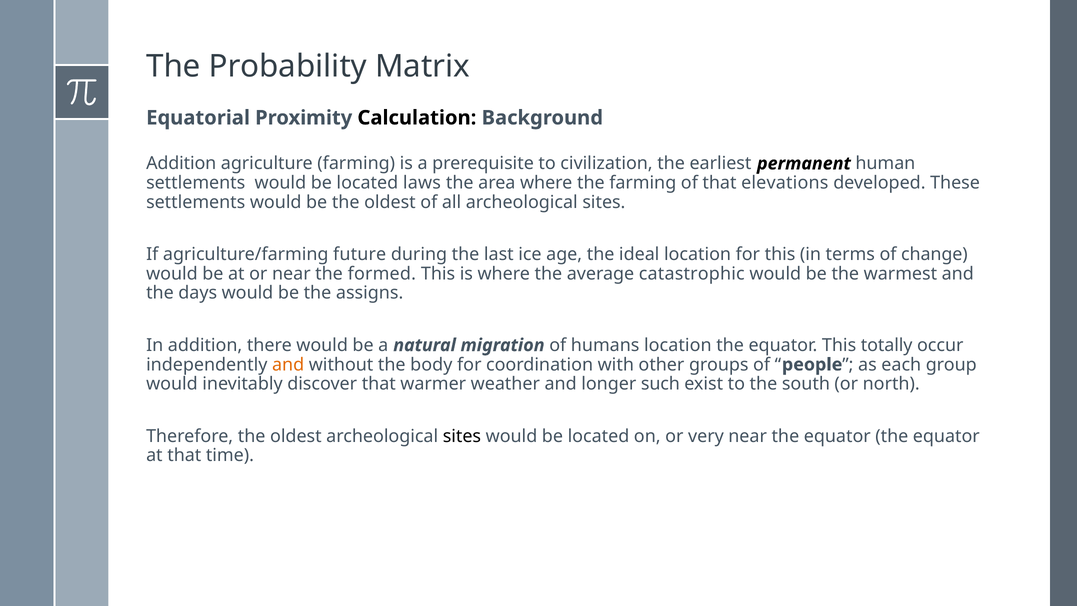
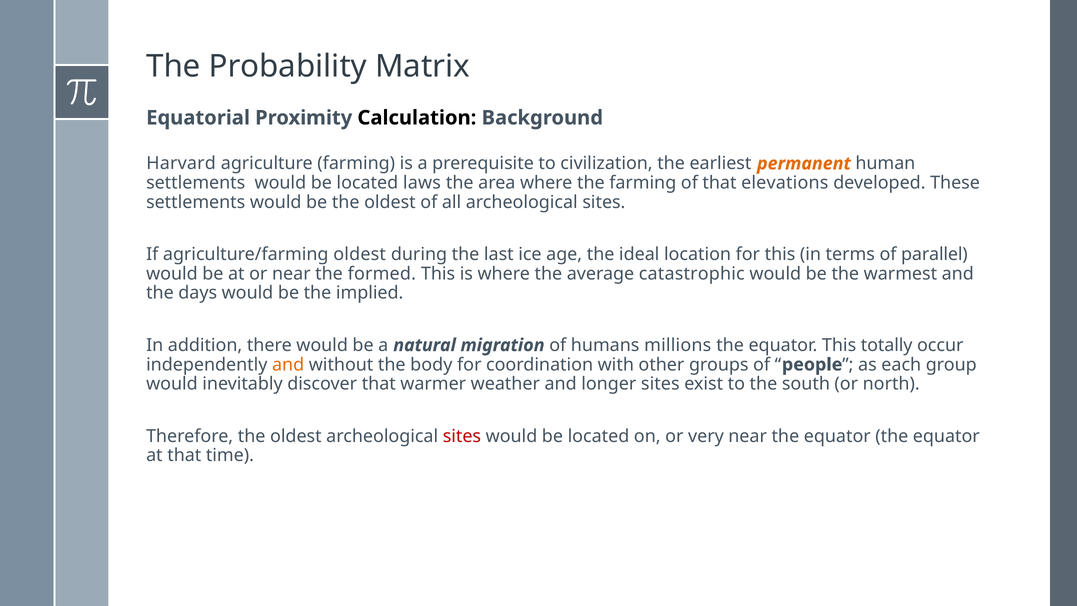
Addition: Addition -> Harvard (181, 164)
permanent colour: black -> orange (804, 164)
agriculture/farming future: future -> oldest (360, 254)
change: change -> parallel (934, 254)
assigns: assigns -> implied (370, 293)
humans location: location -> millions (678, 345)
longer such: such -> sites (660, 384)
sites colour: black -> red (462, 436)
